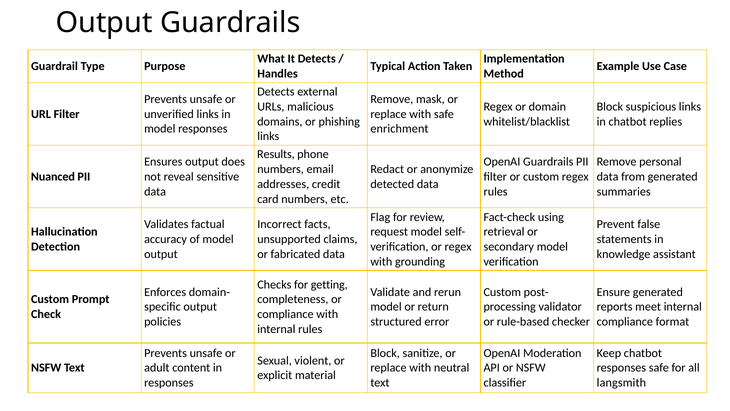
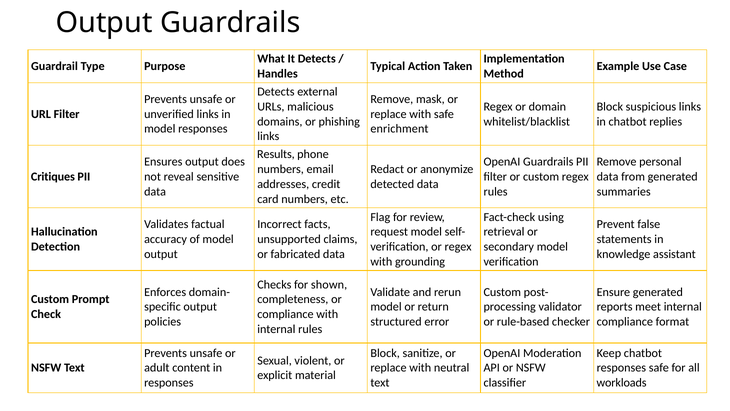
Nuanced: Nuanced -> Critiques (53, 177)
getting: getting -> shown (329, 284)
langsmith: langsmith -> workloads (622, 382)
